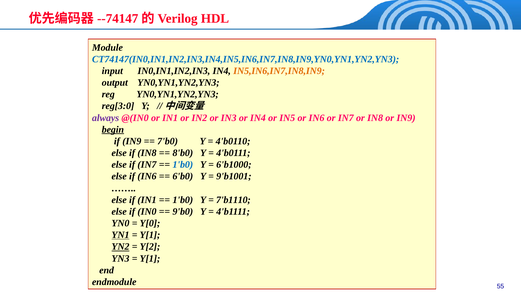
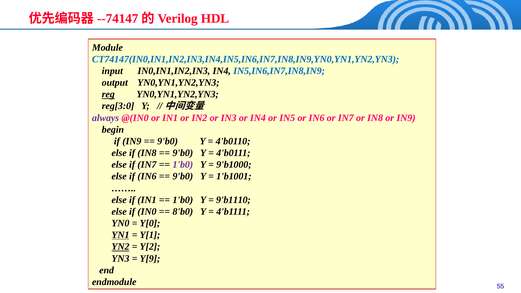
IN5,IN6,IN7,IN8,IN9 colour: orange -> blue (279, 71)
reg underline: none -> present (108, 94)
begin underline: present -> none (113, 130)
7'b0: 7'b0 -> 9'b0 (168, 141)
8'b0: 8'b0 -> 9'b0 (183, 153)
1'b0 colour: blue -> purple (183, 165)
6'b1000: 6'b1000 -> 9'b1000 (234, 165)
6'b0: 6'b0 -> 9'b0 (183, 176)
9'b1001: 9'b1001 -> 1'b1001 (234, 176)
7'b1110: 7'b1110 -> 9'b1110 (233, 200)
9'b0: 9'b0 -> 8'b0 (183, 212)
Y[1: Y[1 -> Y[9 (150, 258)
